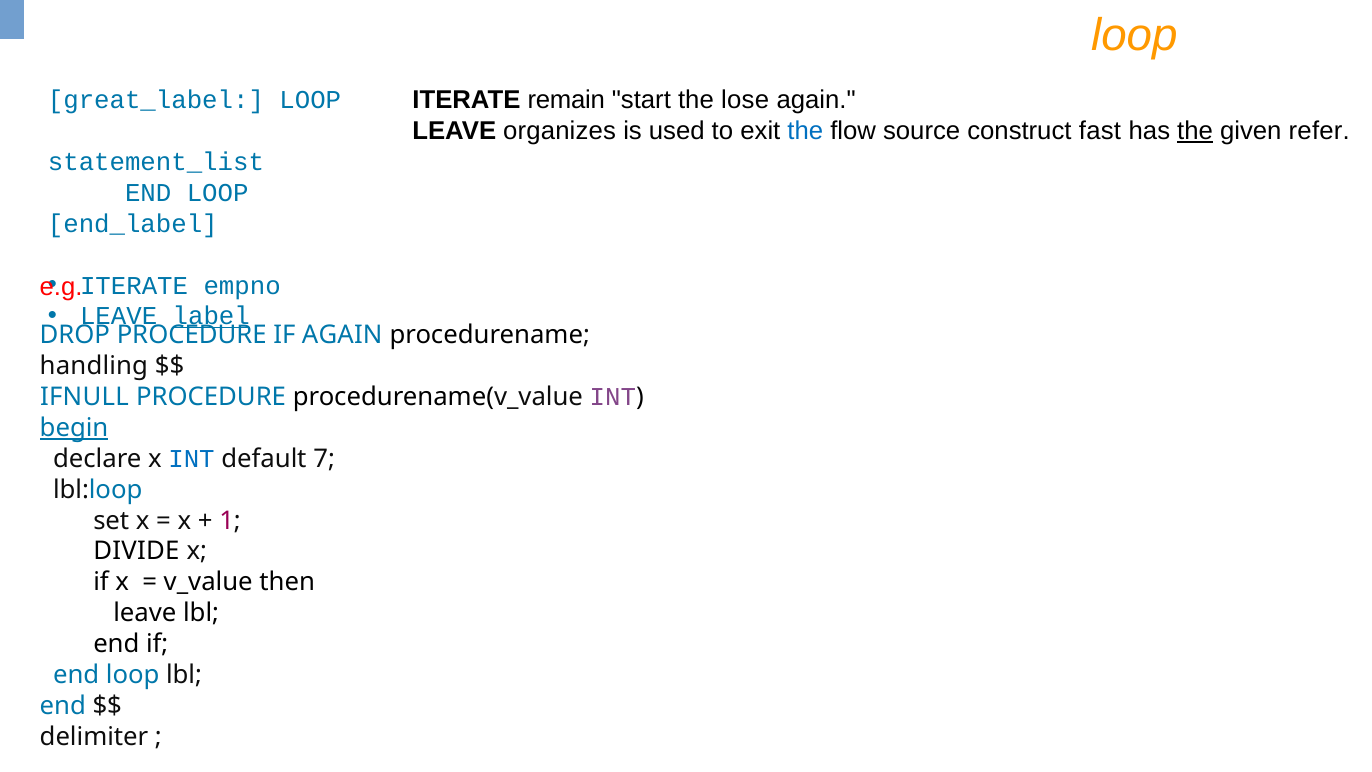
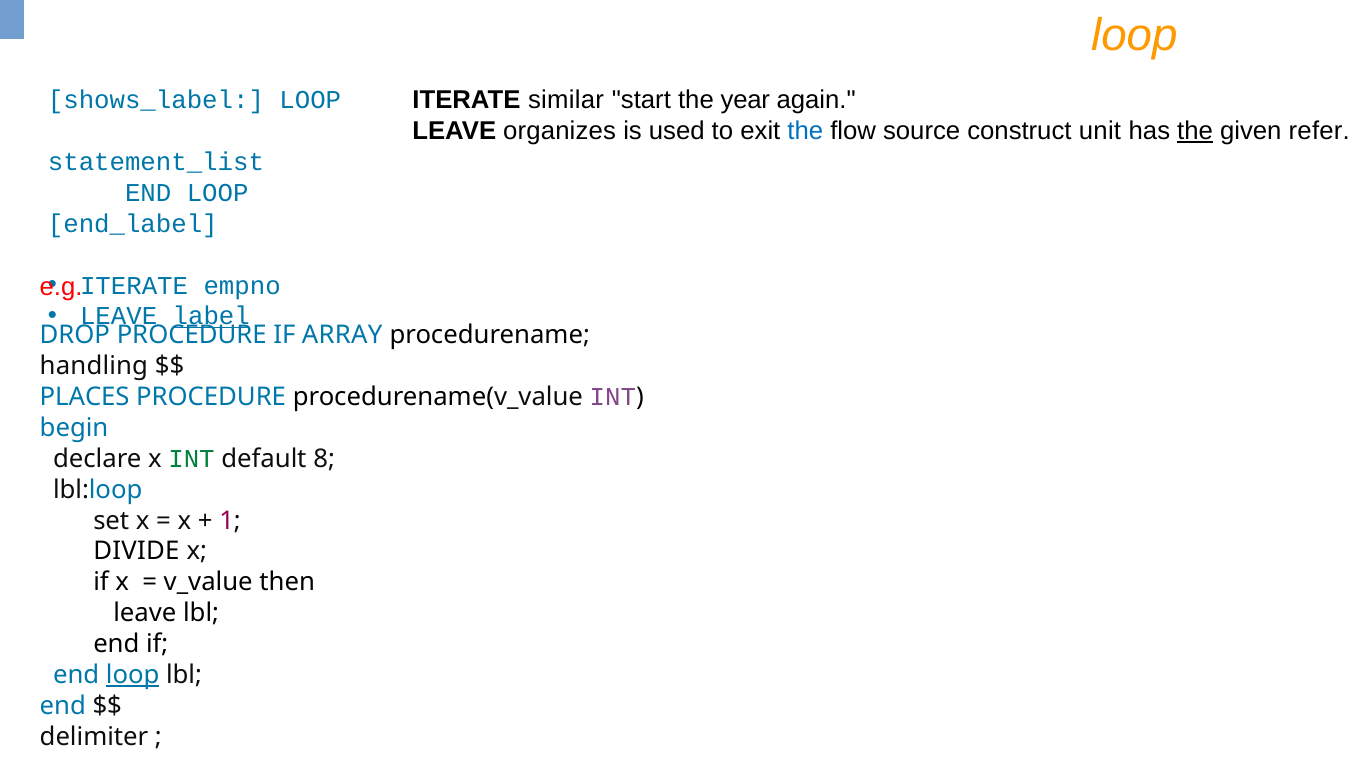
remain: remain -> similar (566, 100)
lose: lose -> year (745, 100)
great_label: great_label -> shows_label (156, 100)
fast: fast -> unit (1100, 131)
IF AGAIN: AGAIN -> ARRAY (342, 335)
IFNULL: IFNULL -> PLACES (85, 397)
begin underline: present -> none (74, 428)
INT colour: blue -> green (192, 459)
7: 7 -> 8 (324, 459)
loop underline: none -> present (133, 675)
